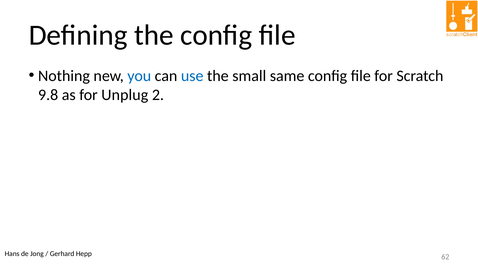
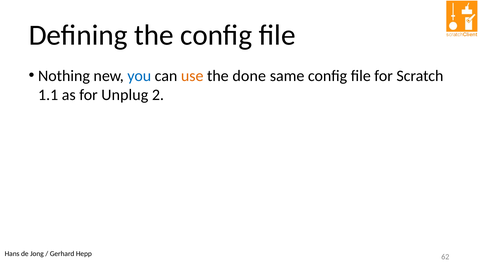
use colour: blue -> orange (192, 76)
small: small -> done (249, 76)
9.8: 9.8 -> 1.1 (48, 95)
